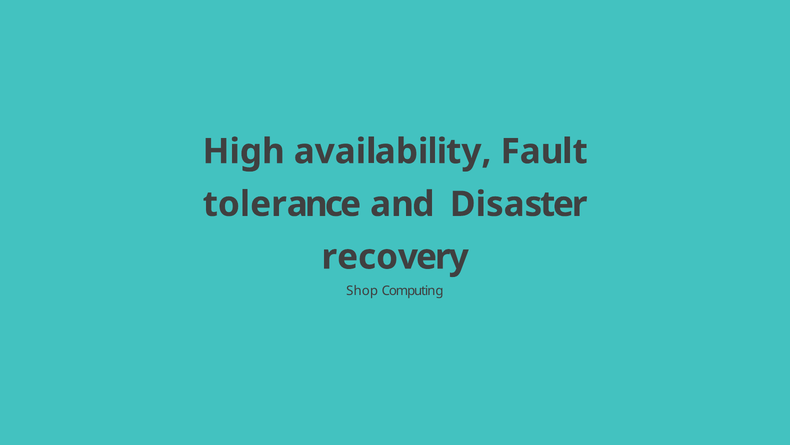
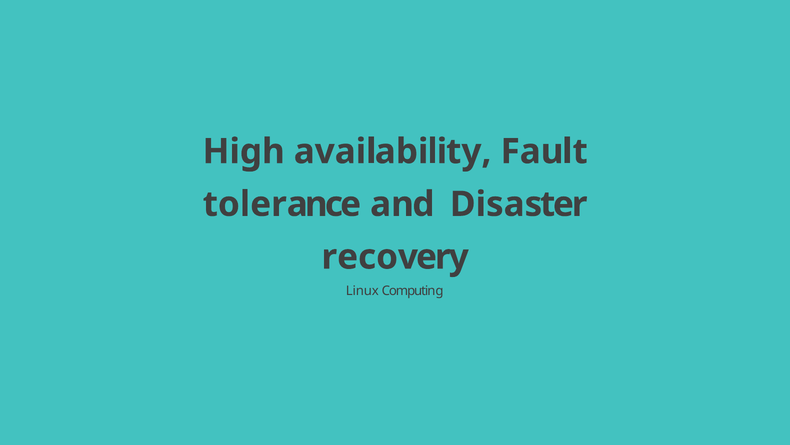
Shop: Shop -> Linux (362, 291)
